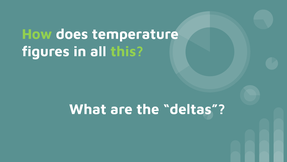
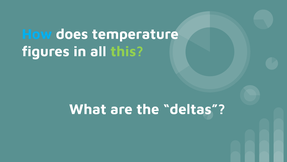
How colour: light green -> light blue (37, 34)
